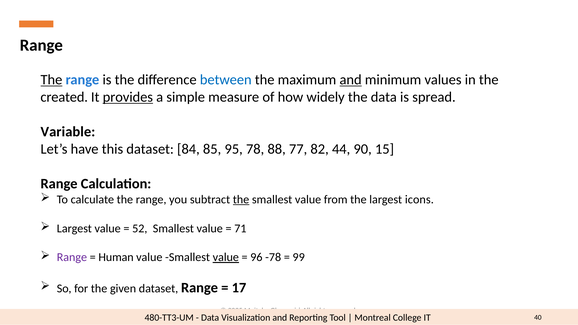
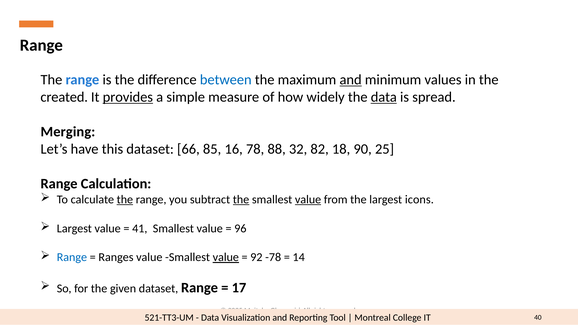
The underline: present -> none (51, 80)
data underline: none -> present (384, 97)
Variable: Variable -> Merging (68, 132)
84: 84 -> 66 (188, 149)
95: 95 -> 16 (234, 149)
77: 77 -> 32 (298, 149)
44: 44 -> 18 (341, 149)
15: 15 -> 25 (385, 149)
the underline: none -> present (125, 200)
value underline: none -> present (308, 200)
52: 52 -> 41 (140, 229)
71: 71 -> 96 (240, 229)
Range colour: purple -> blue (72, 257)
Human: Human -> Ranges (116, 257)
96: 96 -> 92 (256, 257)
99: 99 -> 14 (299, 257)
480-TT3-UM: 480-TT3-UM -> 521-TT3-UM (169, 318)
